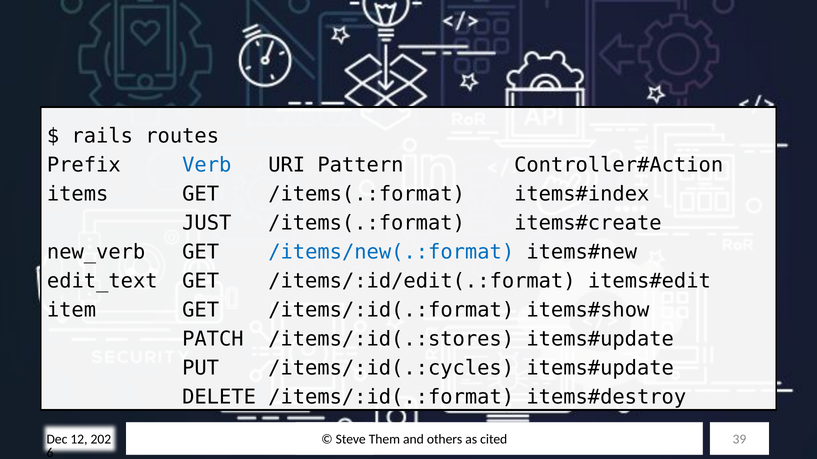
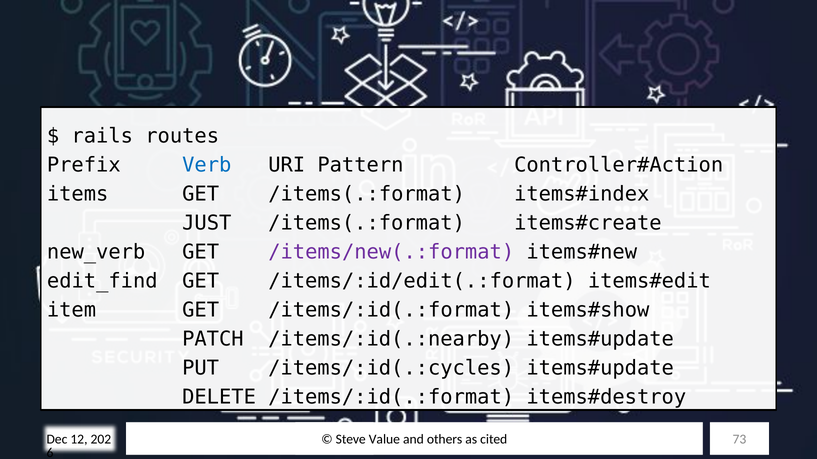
/items/new(.:format colour: blue -> purple (391, 252)
edit_text: edit_text -> edit_find (102, 281)
/items/:id(.:stores: /items/:id(.:stores -> /items/:id(.:nearby (391, 340)
Them: Them -> Value (384, 440)
39: 39 -> 73 (739, 440)
